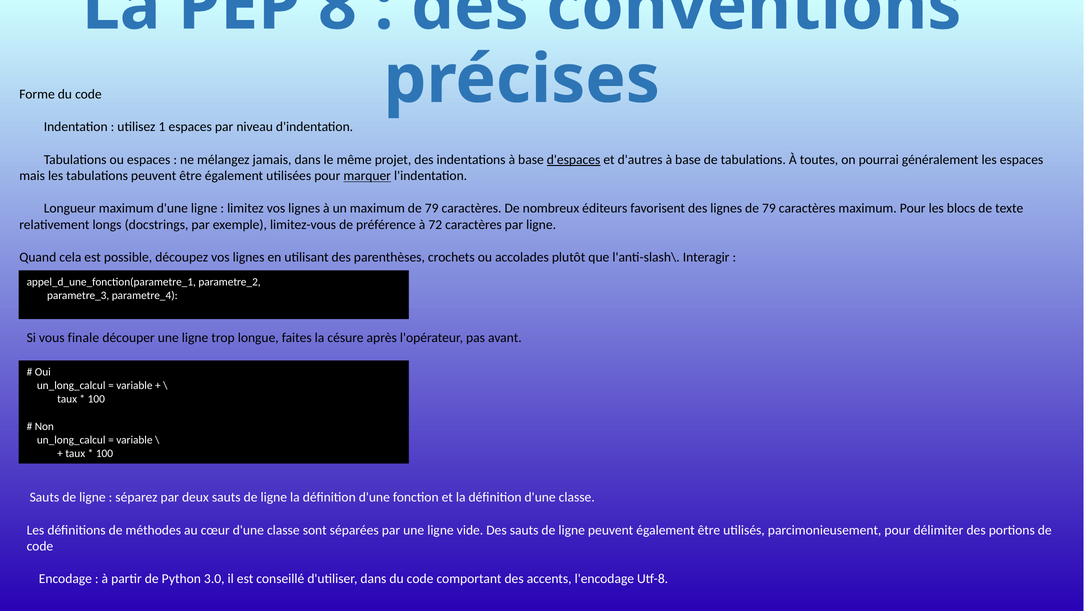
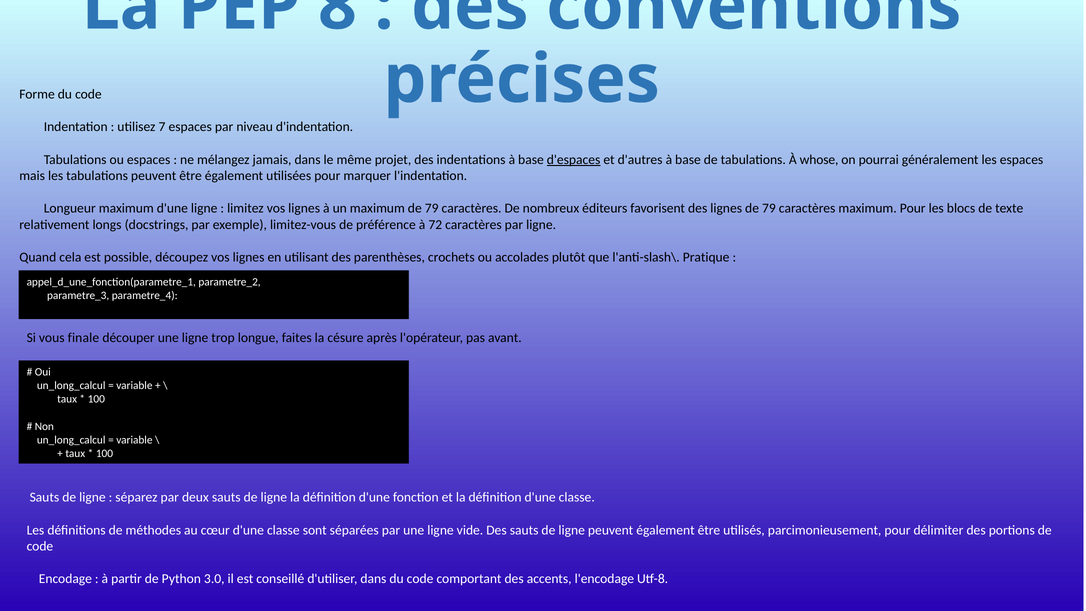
1: 1 -> 7 (162, 127)
toutes: toutes -> whose (819, 160)
marquer underline: present -> none (367, 176)
Interagir: Interagir -> Pratique (706, 257)
